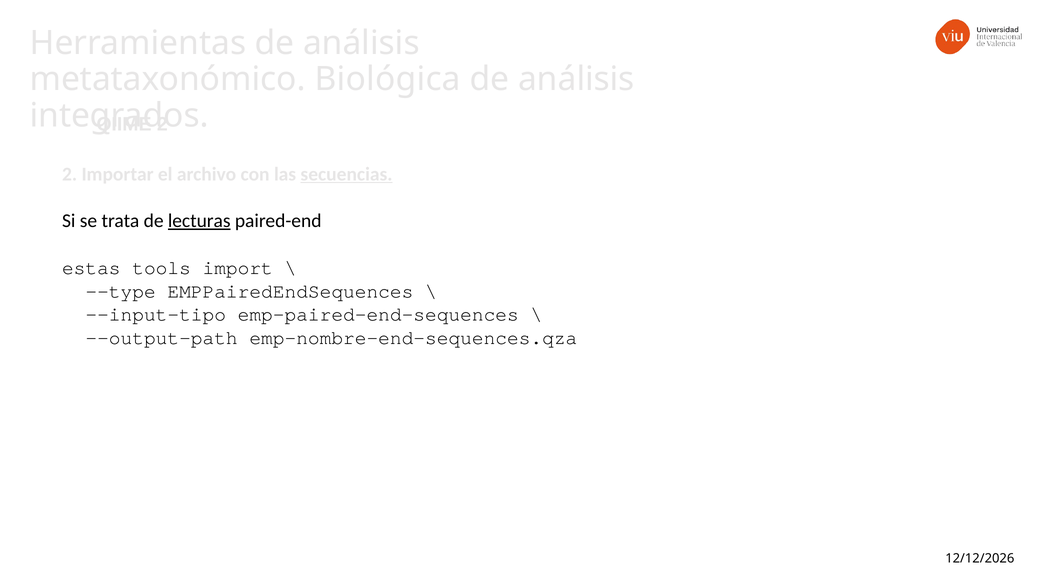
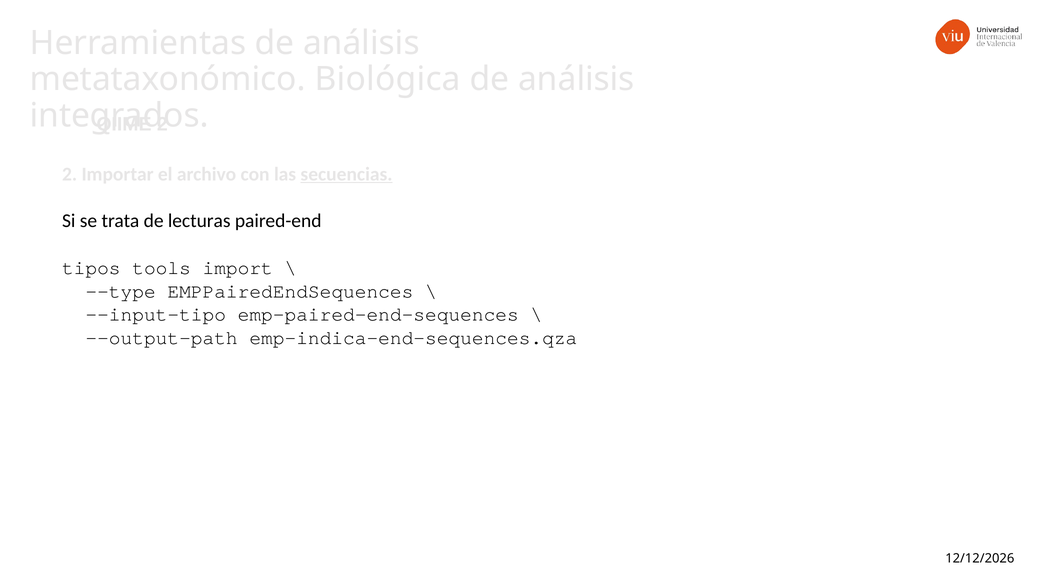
lecturas underline: present -> none (199, 221)
estas: estas -> tipos (91, 268)
emp-nombre-end-sequences.qza: emp-nombre-end-sequences.qza -> emp-indica-end-sequences.qza (413, 338)
